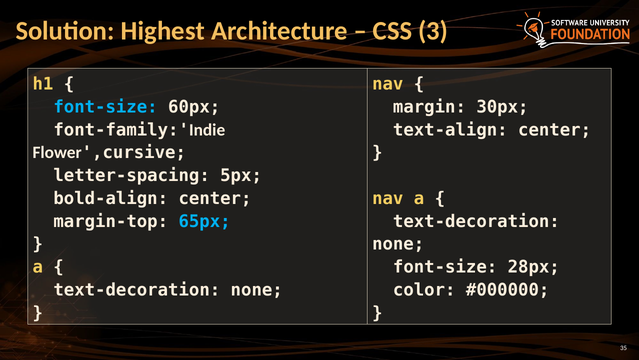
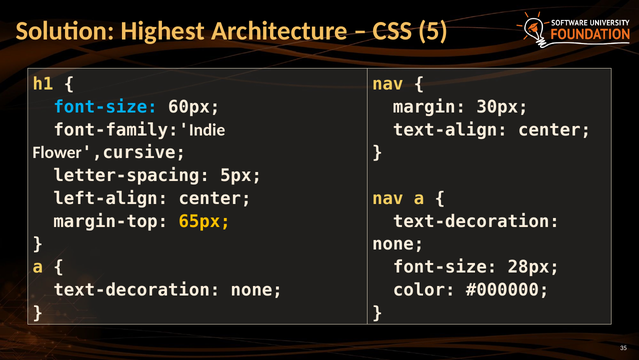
3: 3 -> 5 (433, 31)
bold-align: bold-align -> left-align (111, 198)
65px colour: light blue -> yellow (205, 221)
